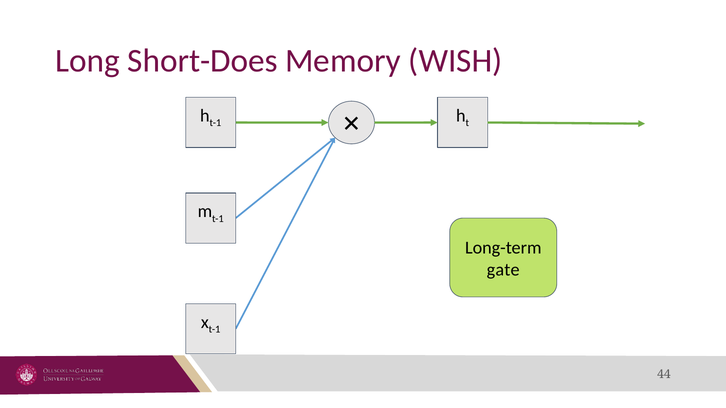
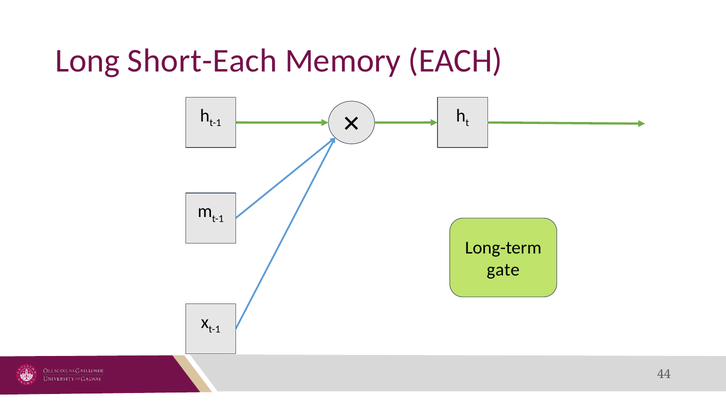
Short-Does: Short-Does -> Short-Each (202, 61)
WISH: WISH -> EACH (455, 61)
